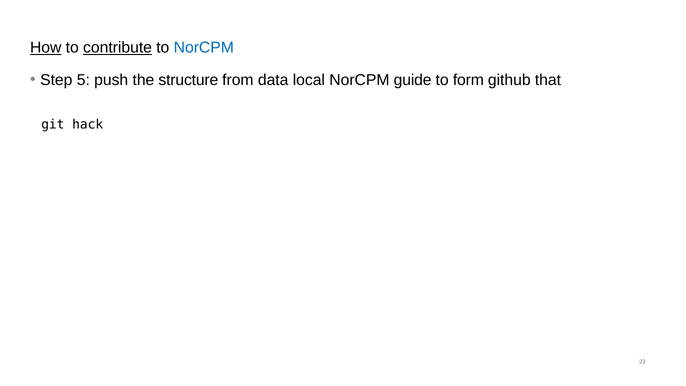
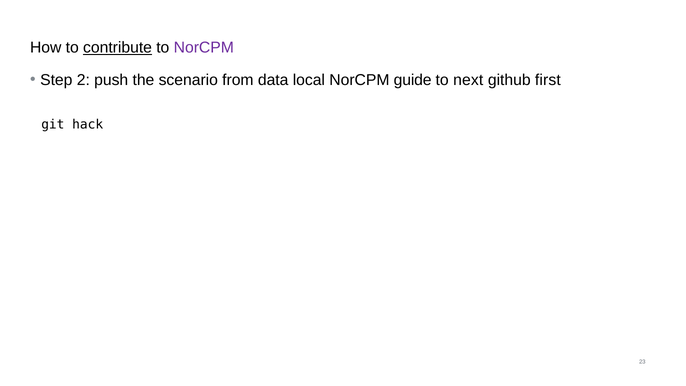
How underline: present -> none (46, 48)
NorCPM colour: blue -> purple (204, 48)
5: 5 -> 2 (83, 80)
structure: structure -> scenario (188, 80)
form: form -> next (468, 80)
that: that -> first (548, 80)
